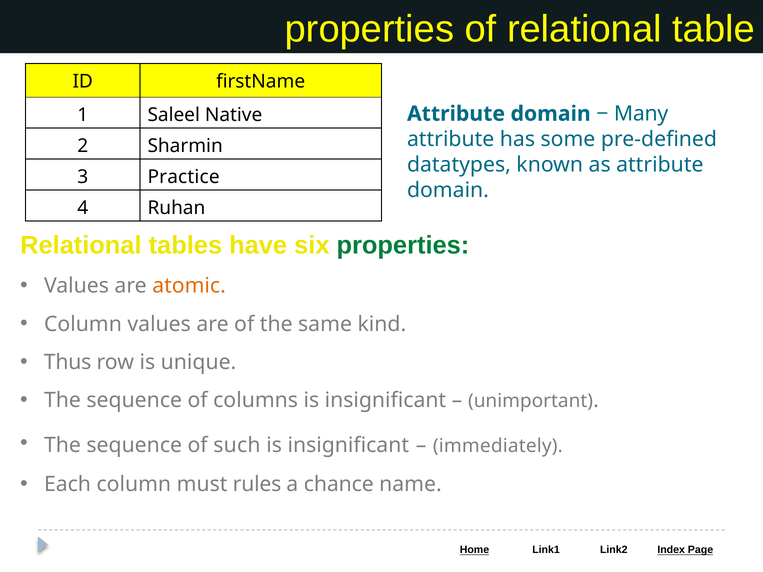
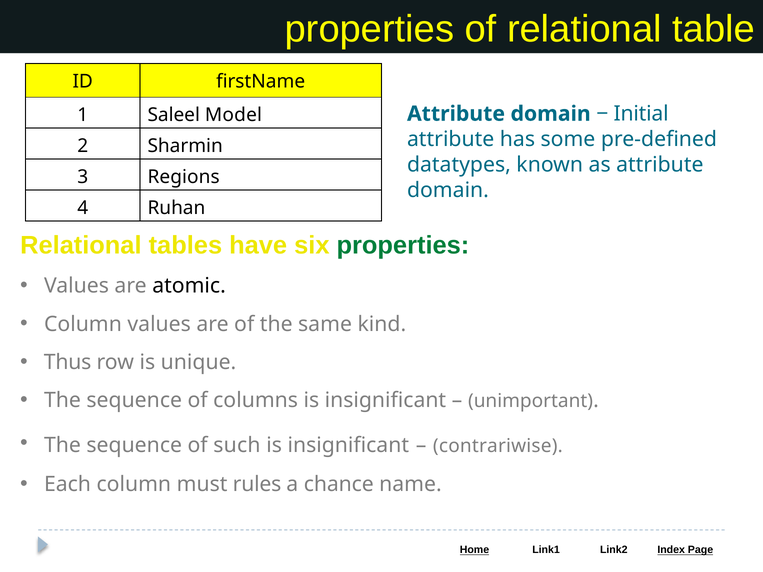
Native: Native -> Model (233, 115)
Many: Many -> Initial (641, 114)
Practice: Practice -> Regions (184, 177)
atomic colour: orange -> black (189, 286)
immediately: immediately -> contrariwise (498, 446)
